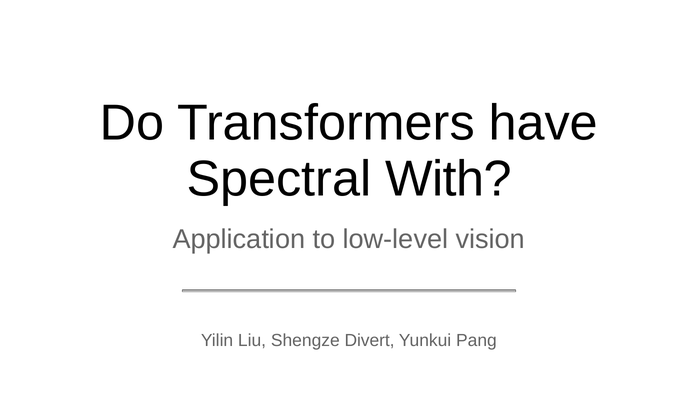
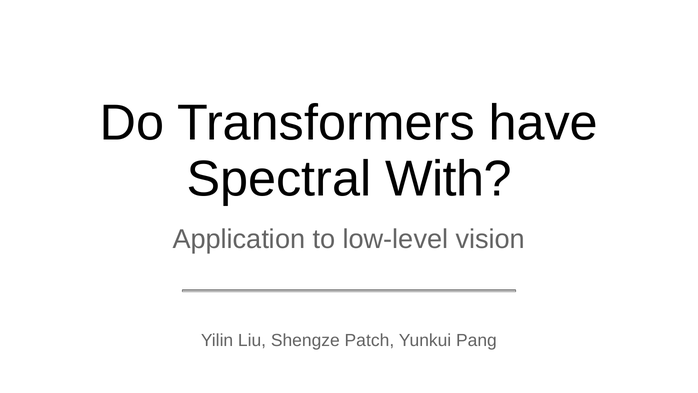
Divert: Divert -> Patch (369, 340)
